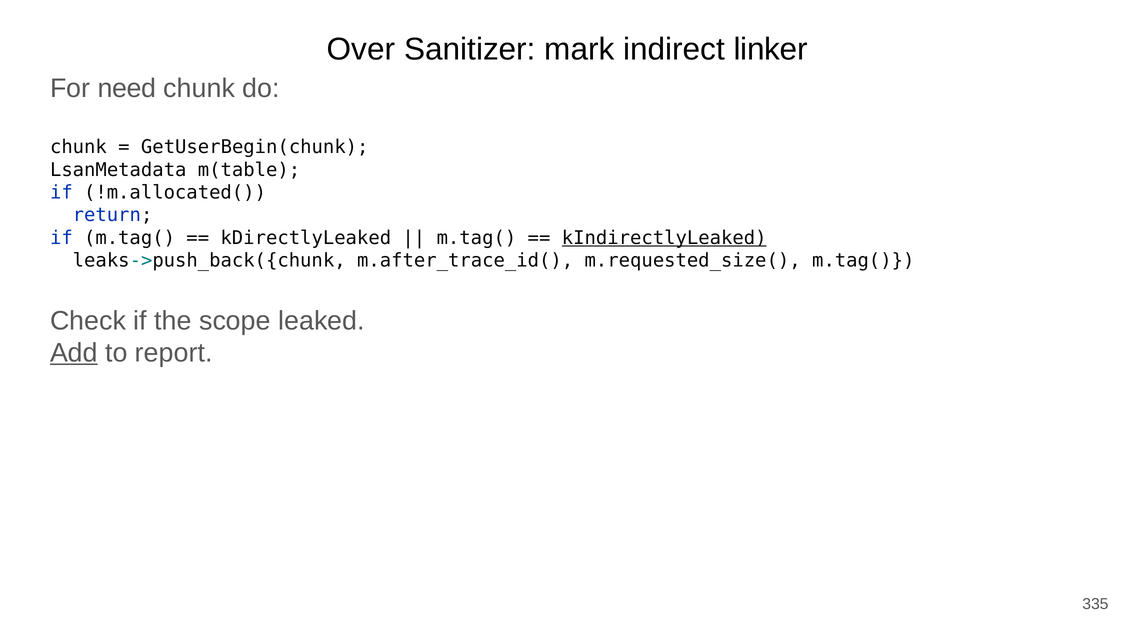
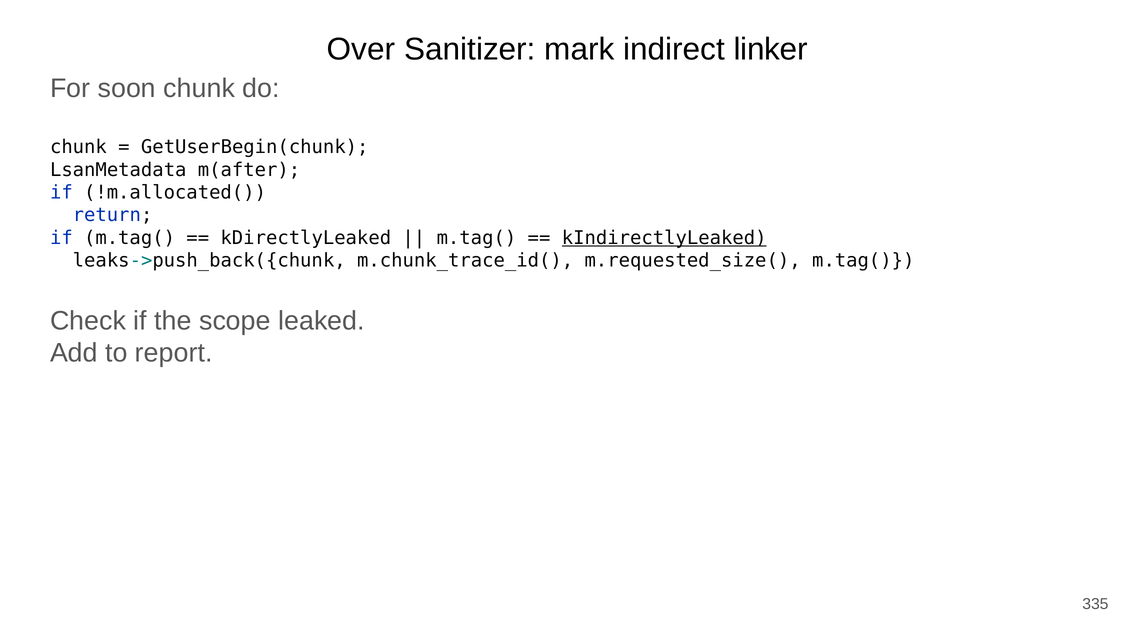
need: need -> soon (127, 88)
m(table: m(table -> m(after (249, 170)
m.after_trace_id(: m.after_trace_id( -> m.chunk_trace_id( (465, 261)
Add underline: present -> none (74, 353)
